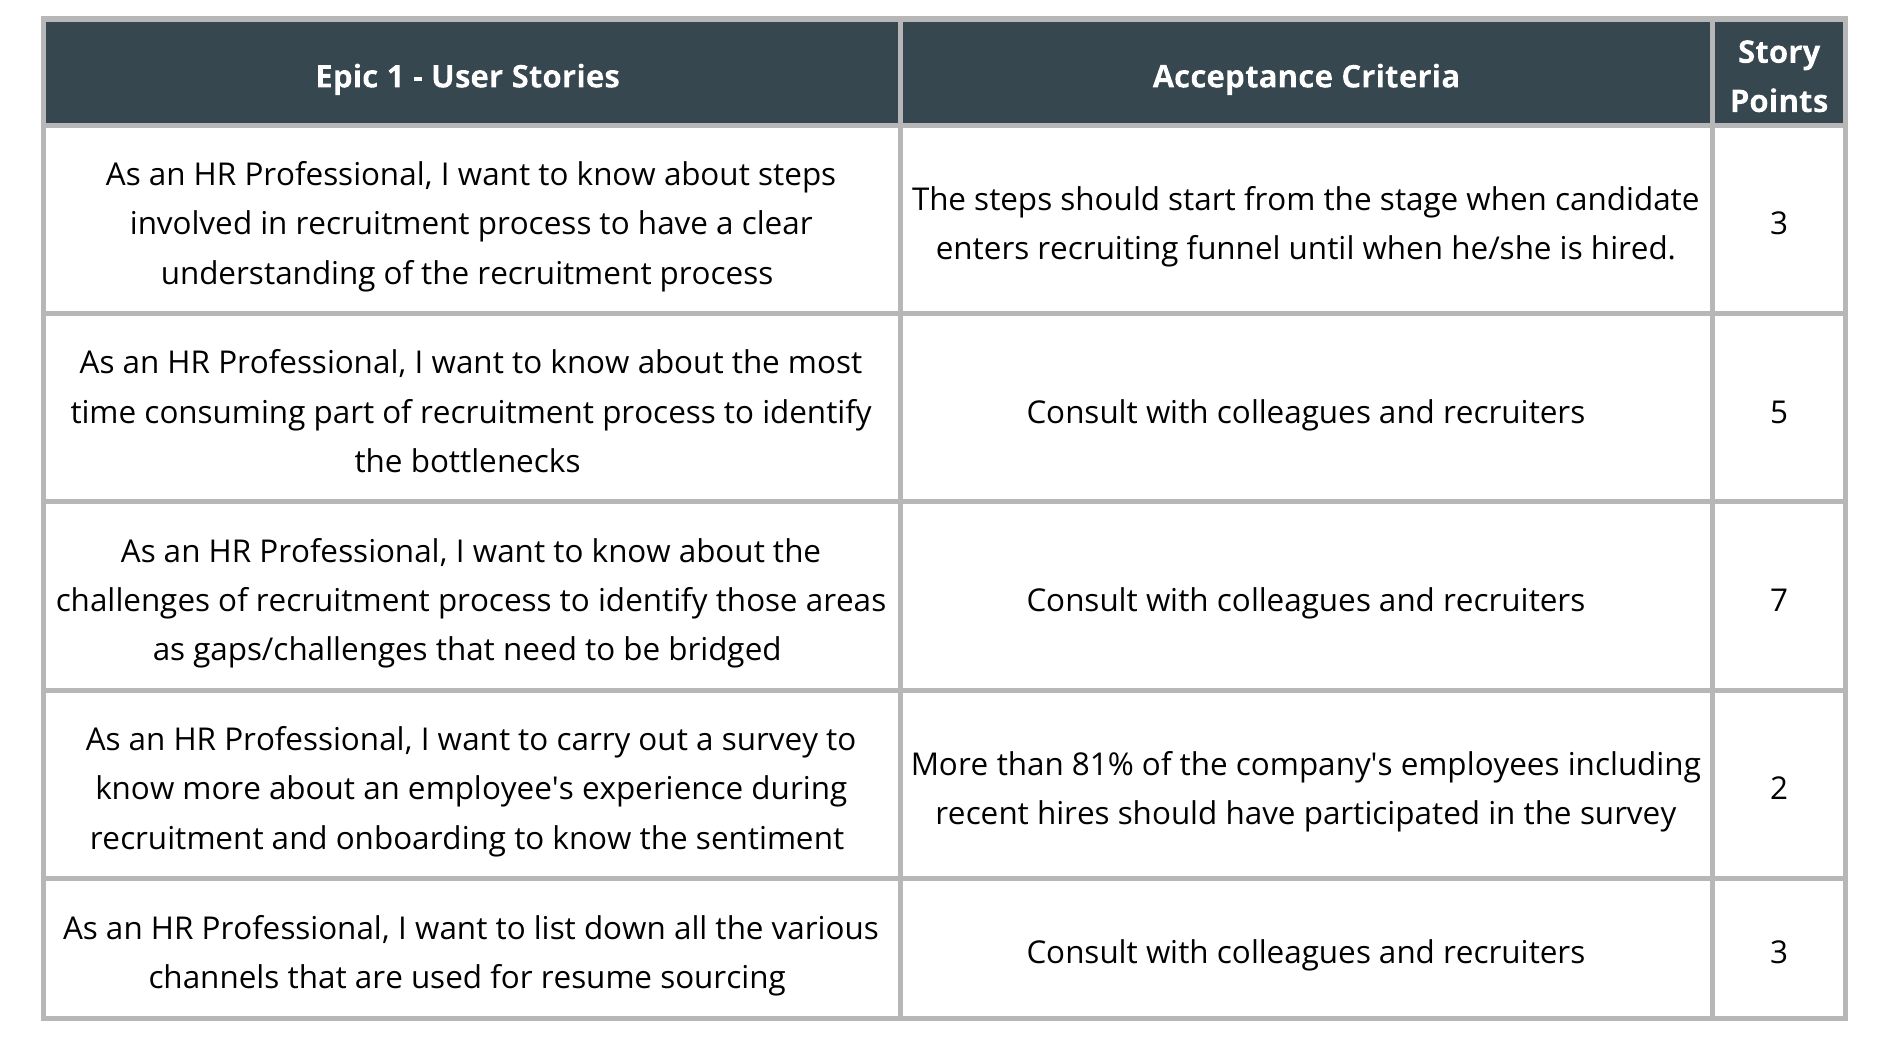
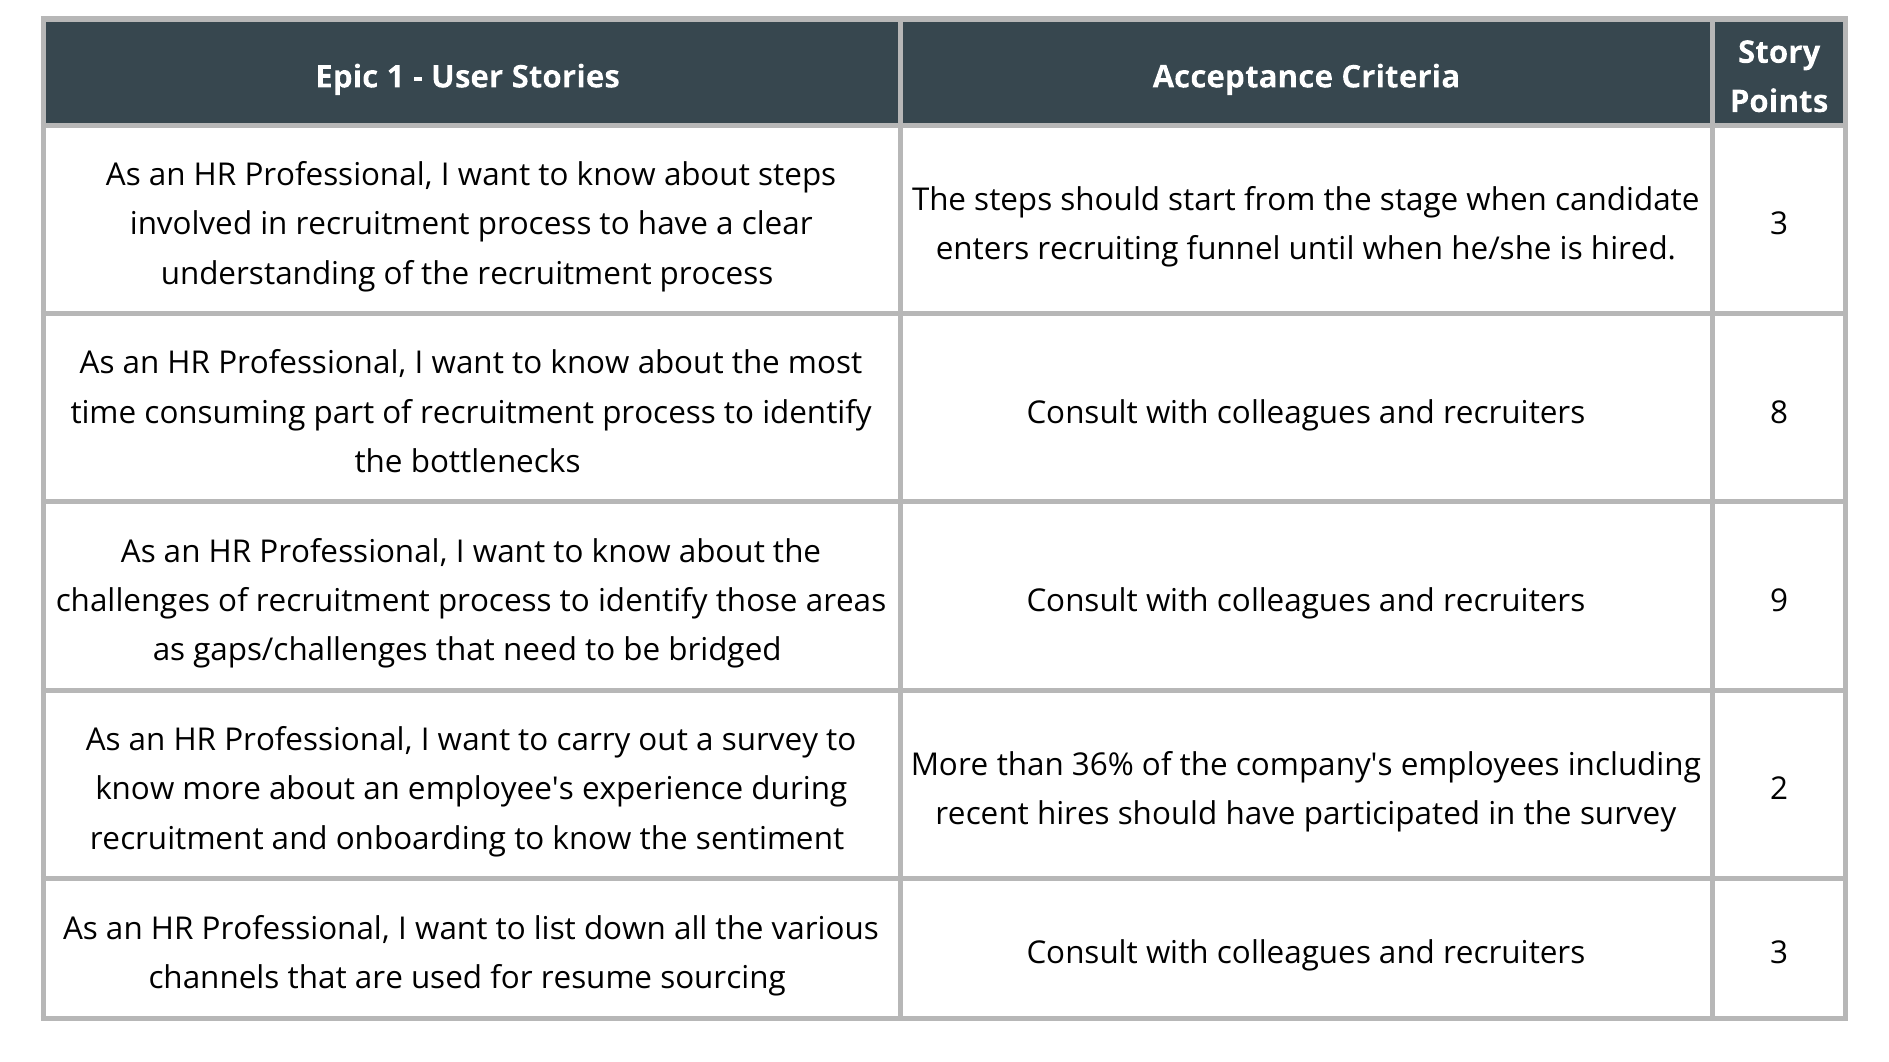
5: 5 -> 8 (1779, 413)
7: 7 -> 9 (1779, 601)
81%: 81% -> 36% (1103, 765)
